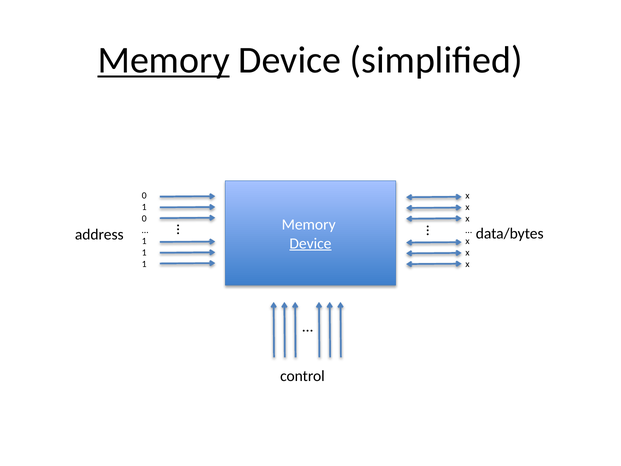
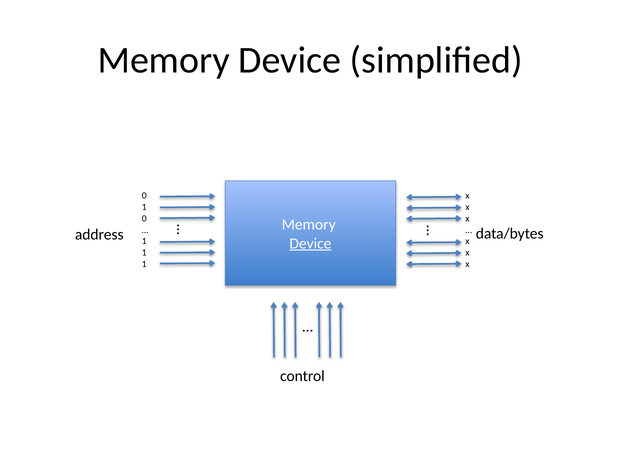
Memory underline: present -> none (164, 60)
